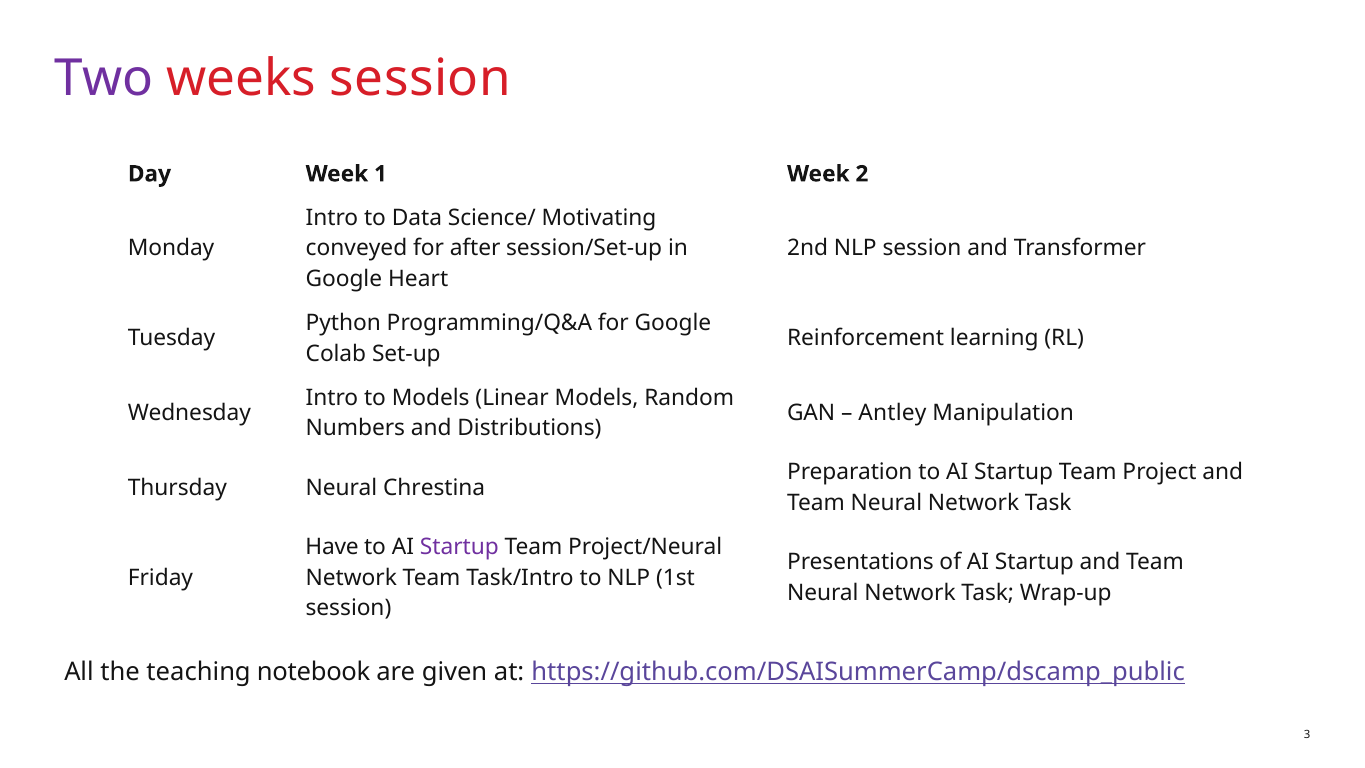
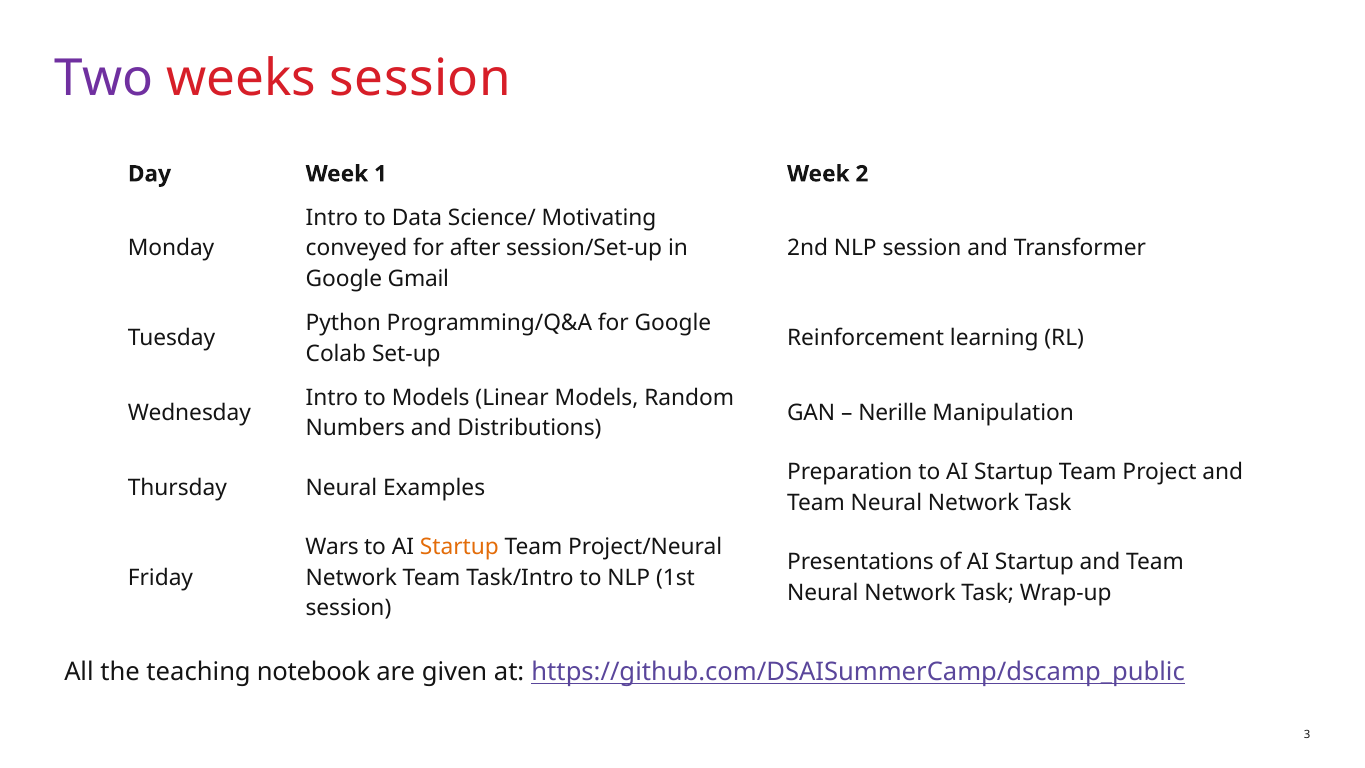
Heart: Heart -> Gmail (418, 279)
Antley: Antley -> Nerille (893, 413)
Chrestina: Chrestina -> Examples (434, 487)
Have: Have -> Wars (332, 546)
Startup colour: purple -> orange (459, 546)
